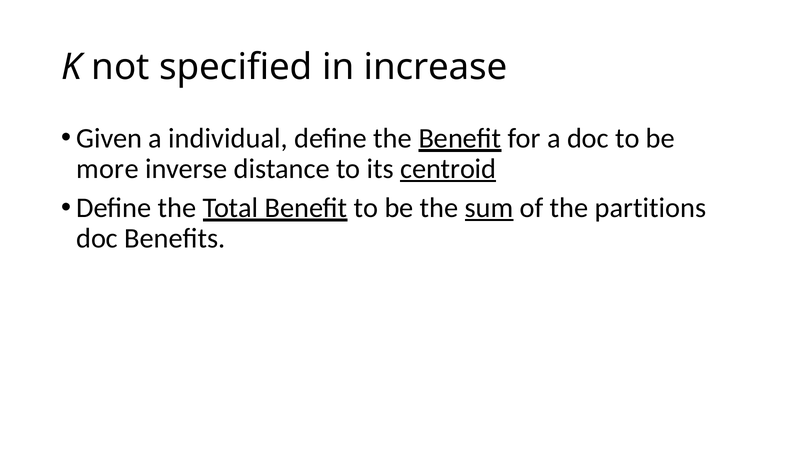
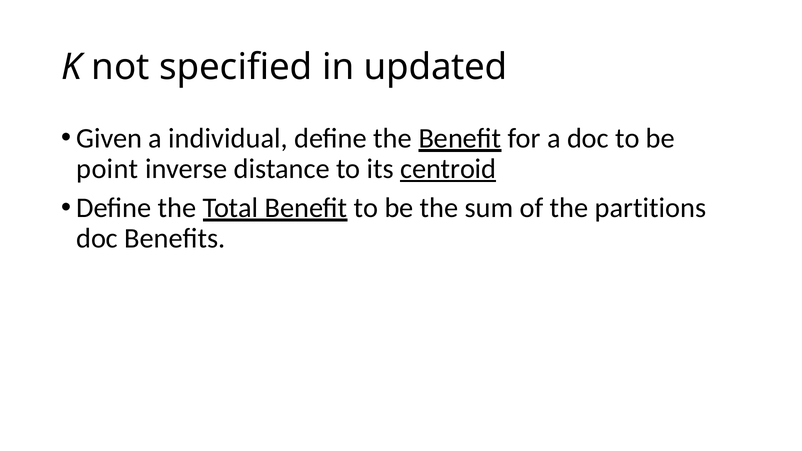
increase: increase -> updated (436, 67)
more: more -> point (107, 169)
sum underline: present -> none (489, 208)
